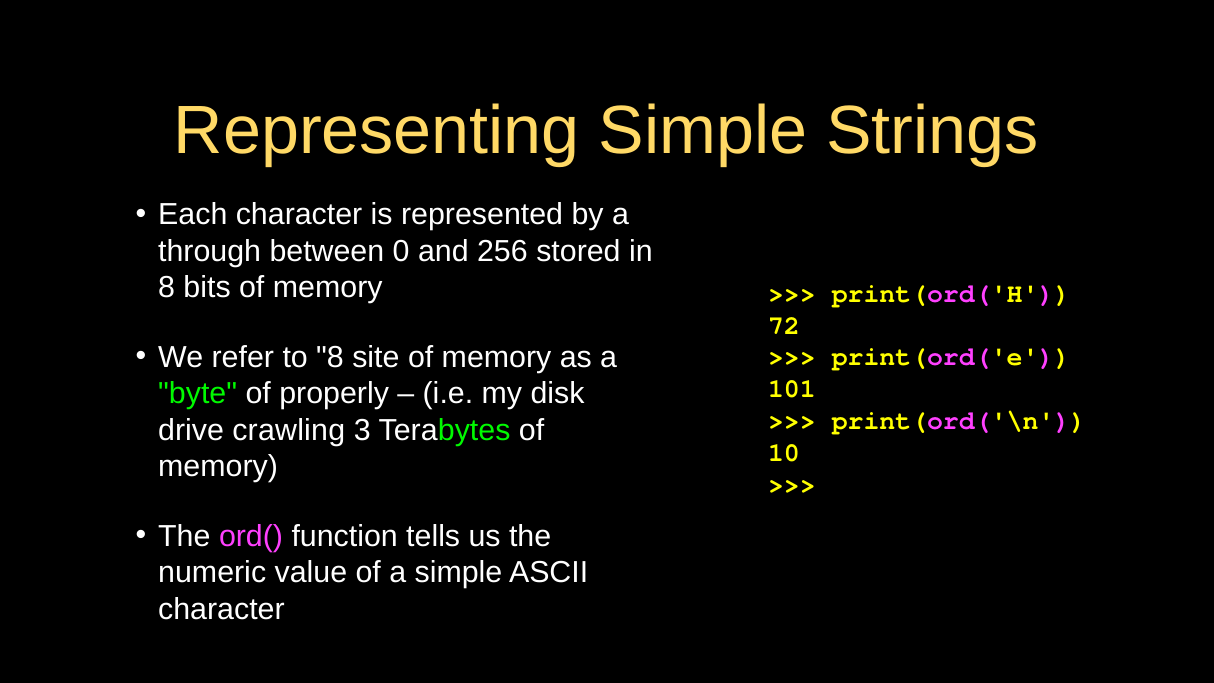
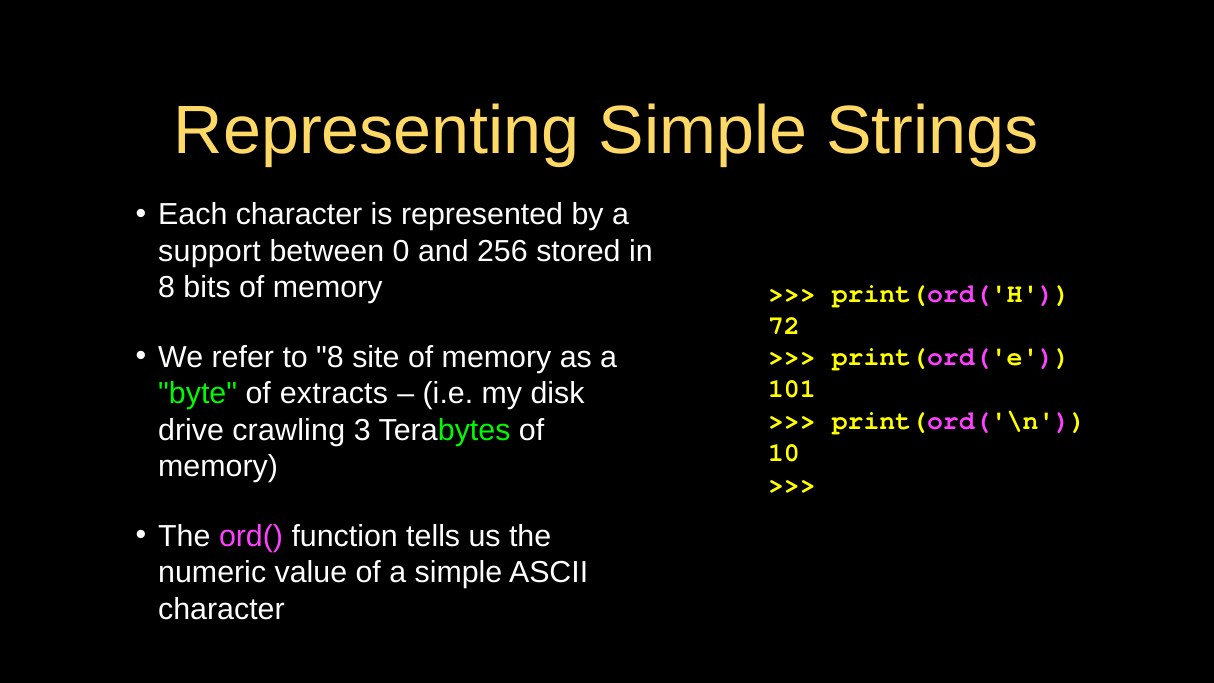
through: through -> support (210, 251)
properly: properly -> extracts (334, 394)
